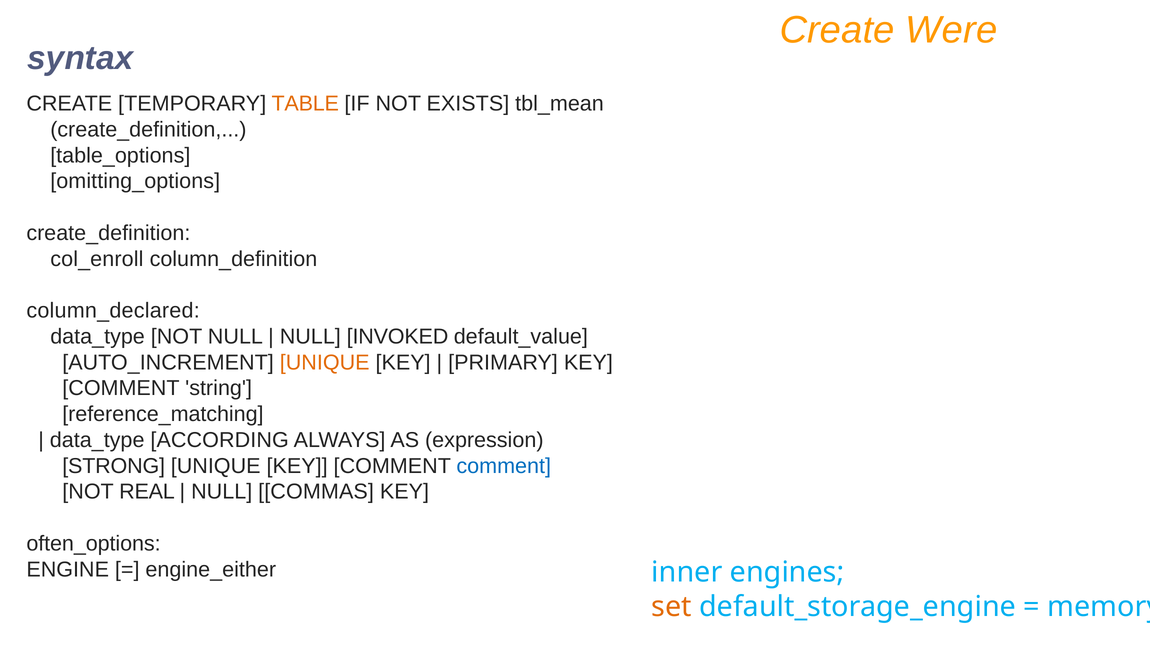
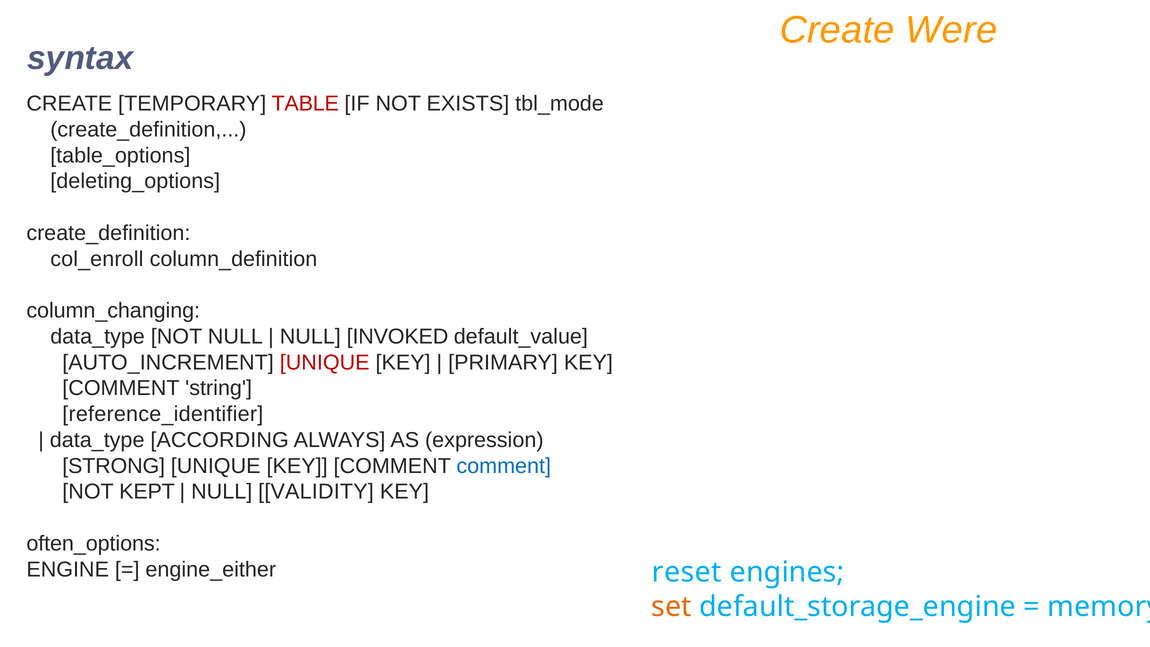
TABLE colour: orange -> red (305, 104)
tbl_mean: tbl_mean -> tbl_mode (560, 104)
omitting_options: omitting_options -> deleting_options (135, 181)
column_declared: column_declared -> column_changing (113, 311)
UNIQUE colour: orange -> red (325, 362)
reference_matching: reference_matching -> reference_identifier (163, 414)
REAL: REAL -> KEPT (147, 492)
COMMAS: COMMAS -> VALIDITY (316, 492)
inner: inner -> reset (687, 572)
